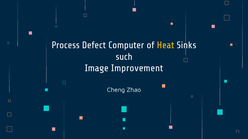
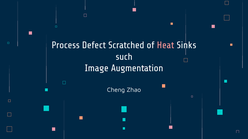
Computer: Computer -> Scratched (126, 45)
Heat colour: yellow -> pink (165, 45)
Improvement: Improvement -> Augmentation (137, 68)
